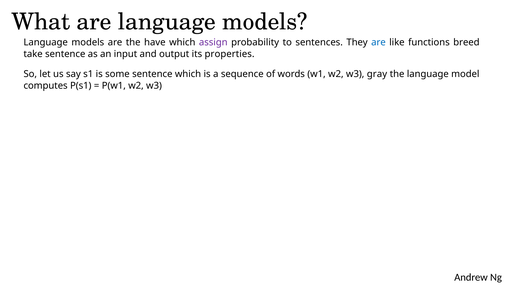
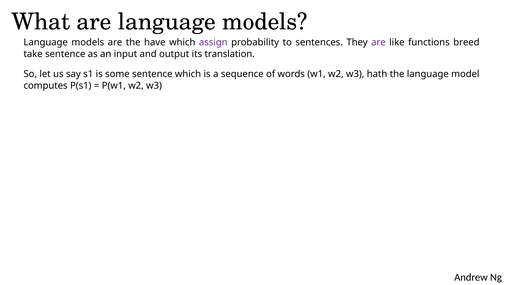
are colour: blue -> purple (378, 42)
properties: properties -> translation (230, 54)
gray: gray -> hath (377, 74)
